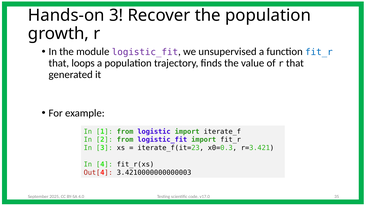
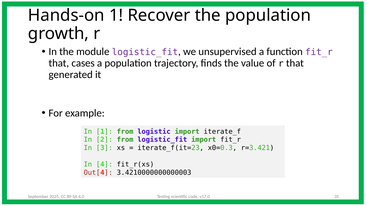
Hands-on 3: 3 -> 1 (116, 15)
fit_r colour: blue -> purple (319, 52)
loops: loops -> cases (83, 63)
